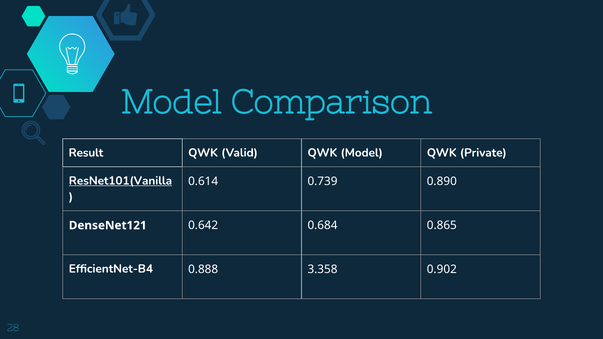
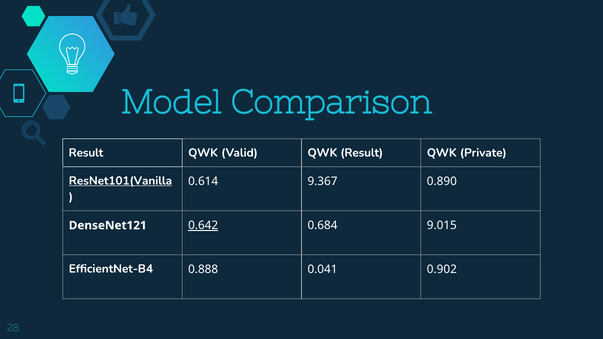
QWK Model: Model -> Result (362, 153)
0.739: 0.739 -> 9.367 (322, 181)
0.642 underline: none -> present (203, 226)
0.865: 0.865 -> 9.015 (442, 226)
3.358: 3.358 -> 0.041 (322, 270)
